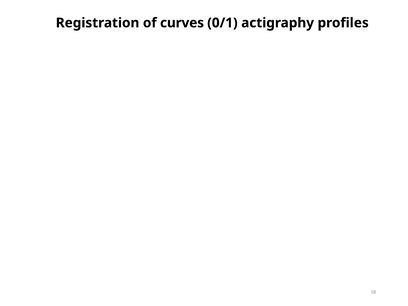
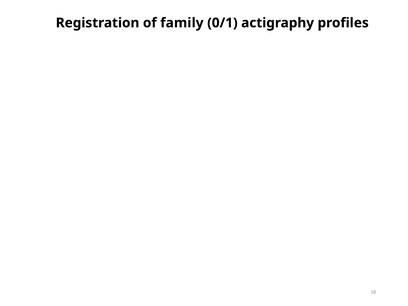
curves: curves -> family (182, 23)
